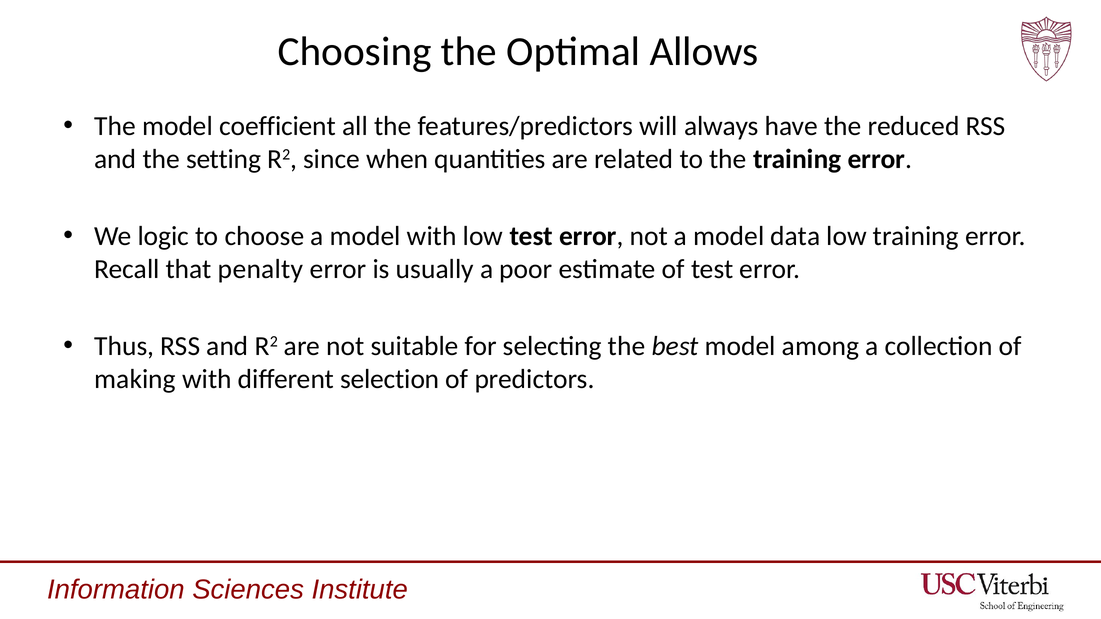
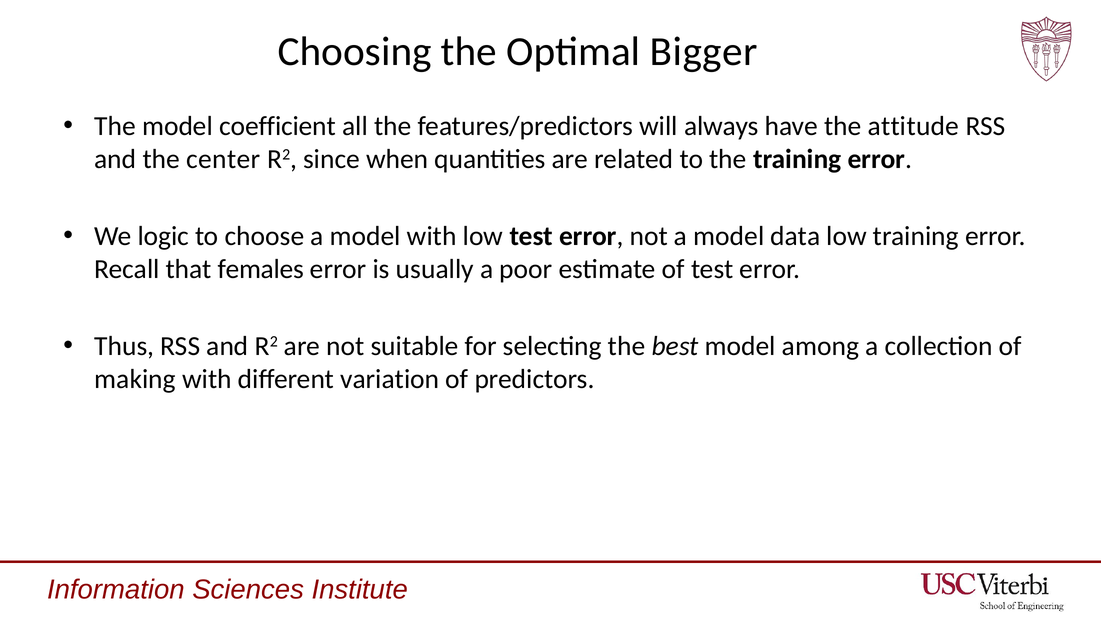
Allows: Allows -> Bigger (704, 52)
reduced: reduced -> attitude (913, 126)
setting: setting -> center (223, 159)
penalty: penalty -> females (261, 269)
selection: selection -> variation (390, 379)
